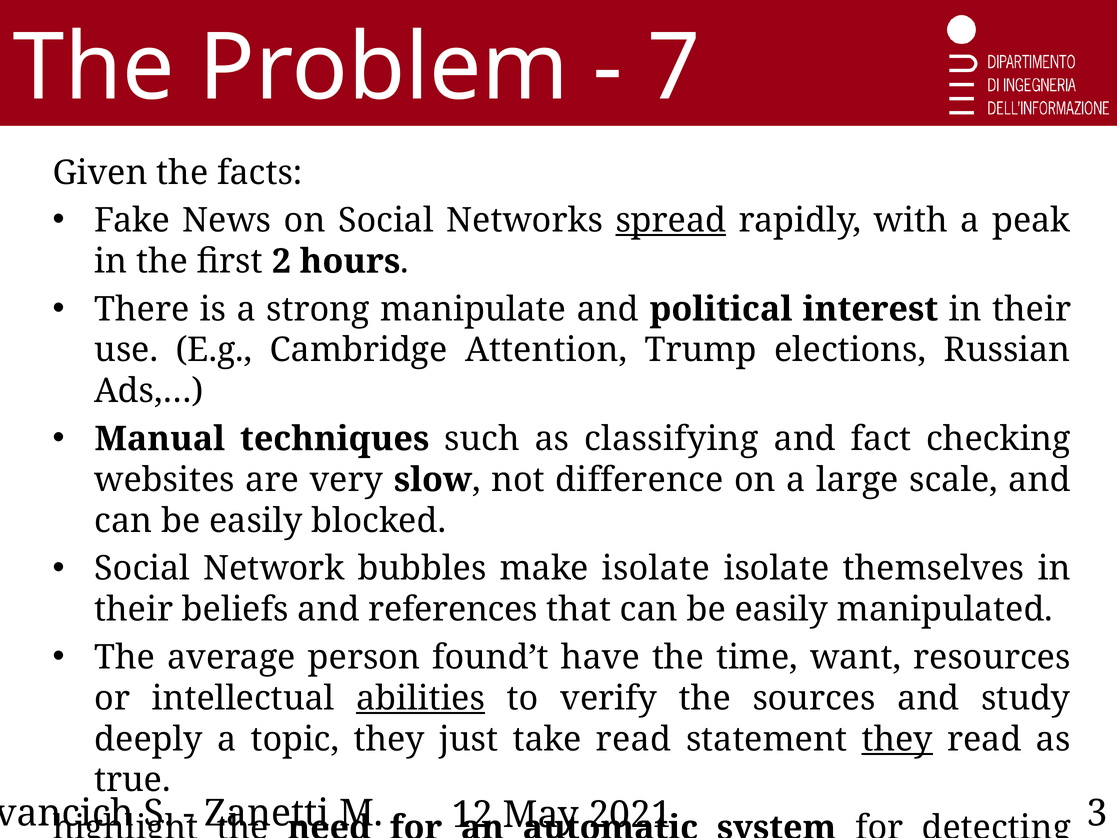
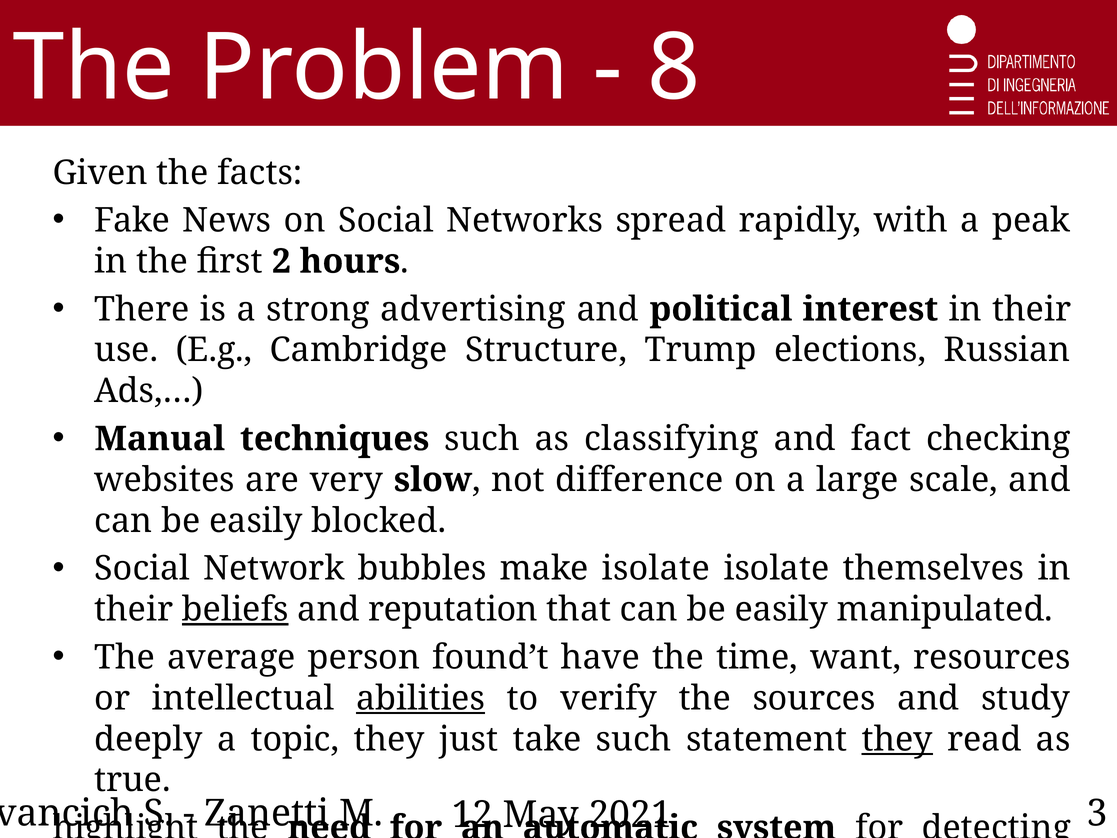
7: 7 -> 8 (674, 68)
spread underline: present -> none (671, 220)
manipulate: manipulate -> advertising (473, 309)
Attention: Attention -> Structure (546, 350)
beliefs underline: none -> present (235, 609)
references: references -> reputation (453, 609)
take read: read -> such (634, 739)
